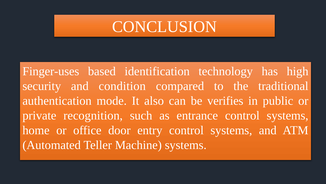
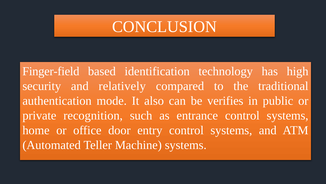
Finger-uses: Finger-uses -> Finger-field (51, 71)
condition: condition -> relatively (122, 86)
